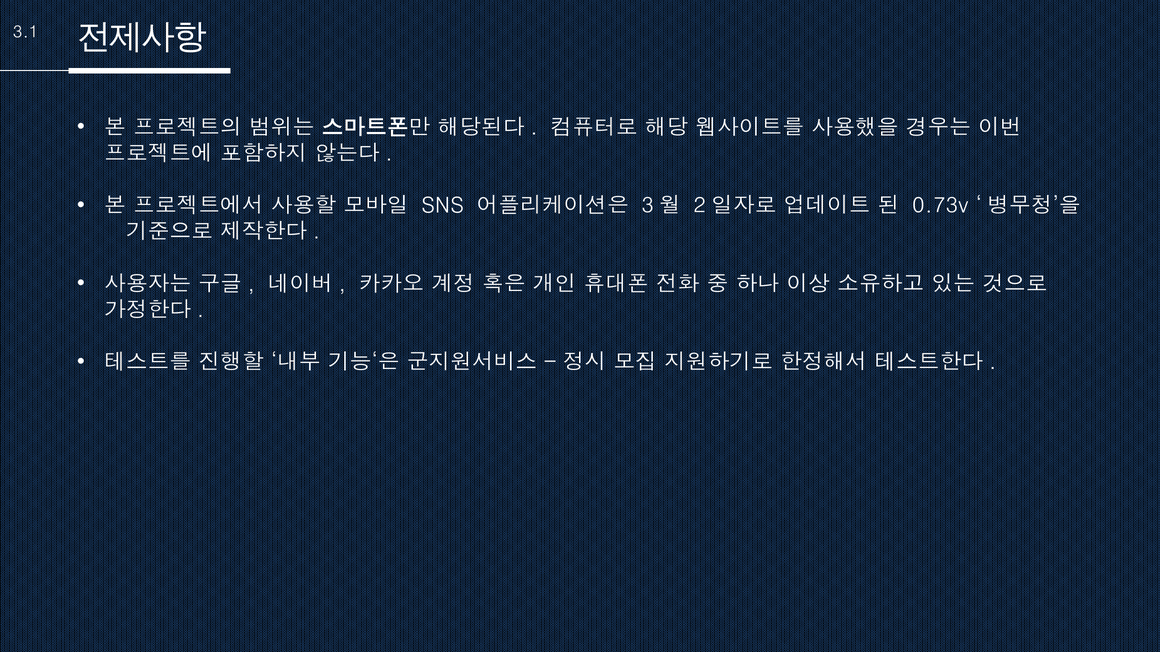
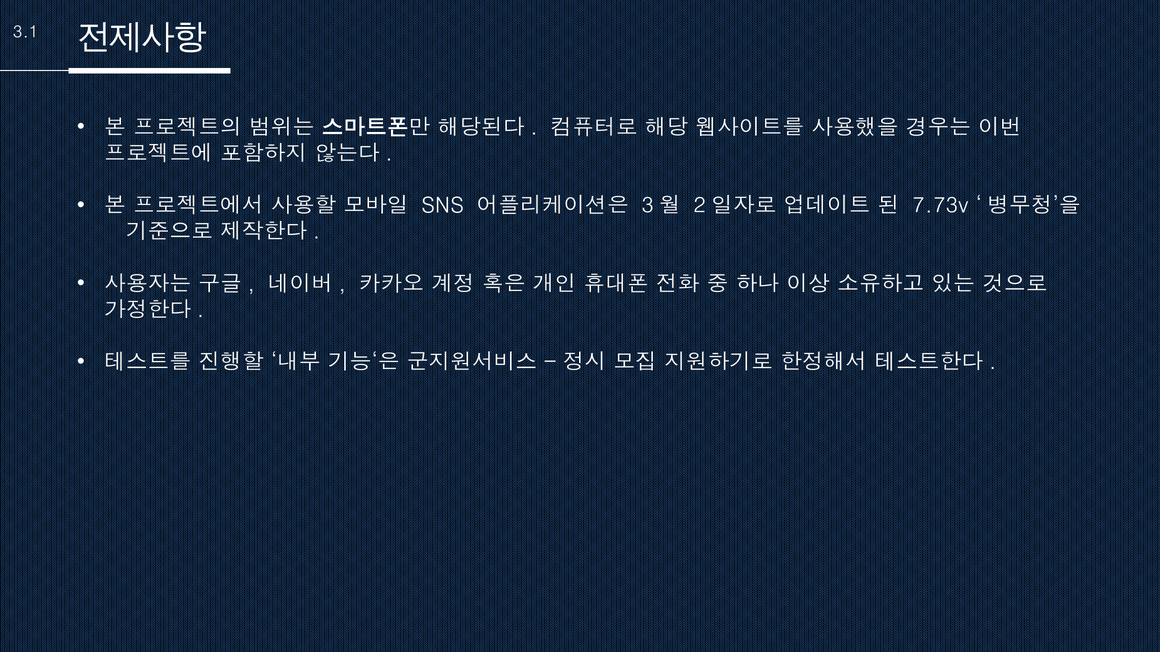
0.73v: 0.73v -> 7.73v (940, 206)
